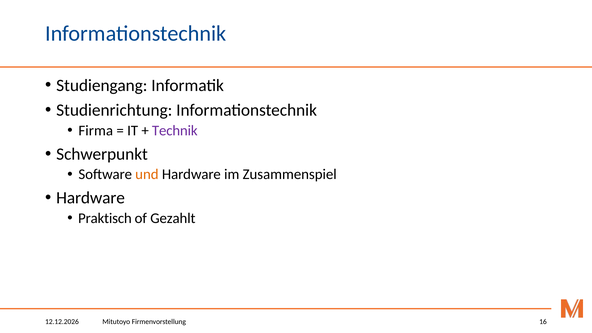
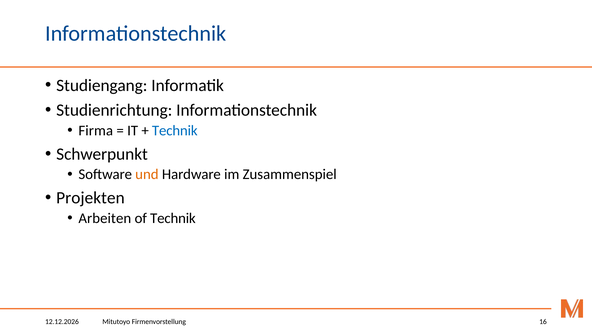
Technik colour: purple -> blue (175, 131)
Hardware: Hardware -> Projekten (90, 198)
Praktisch: Praktisch -> Arbeiten (105, 218)
of Gezahlt: Gezahlt -> Technik (173, 218)
